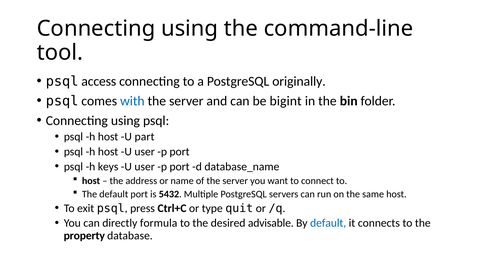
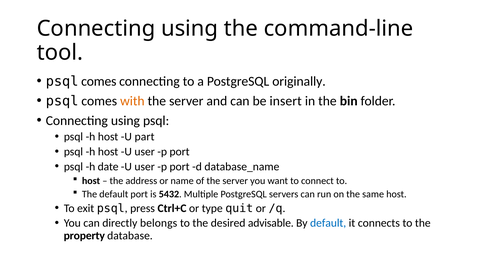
access: access -> comes (99, 81)
with colour: blue -> orange (132, 101)
bigint: bigint -> insert (286, 101)
keys: keys -> date (108, 167)
formula: formula -> belongs (159, 223)
